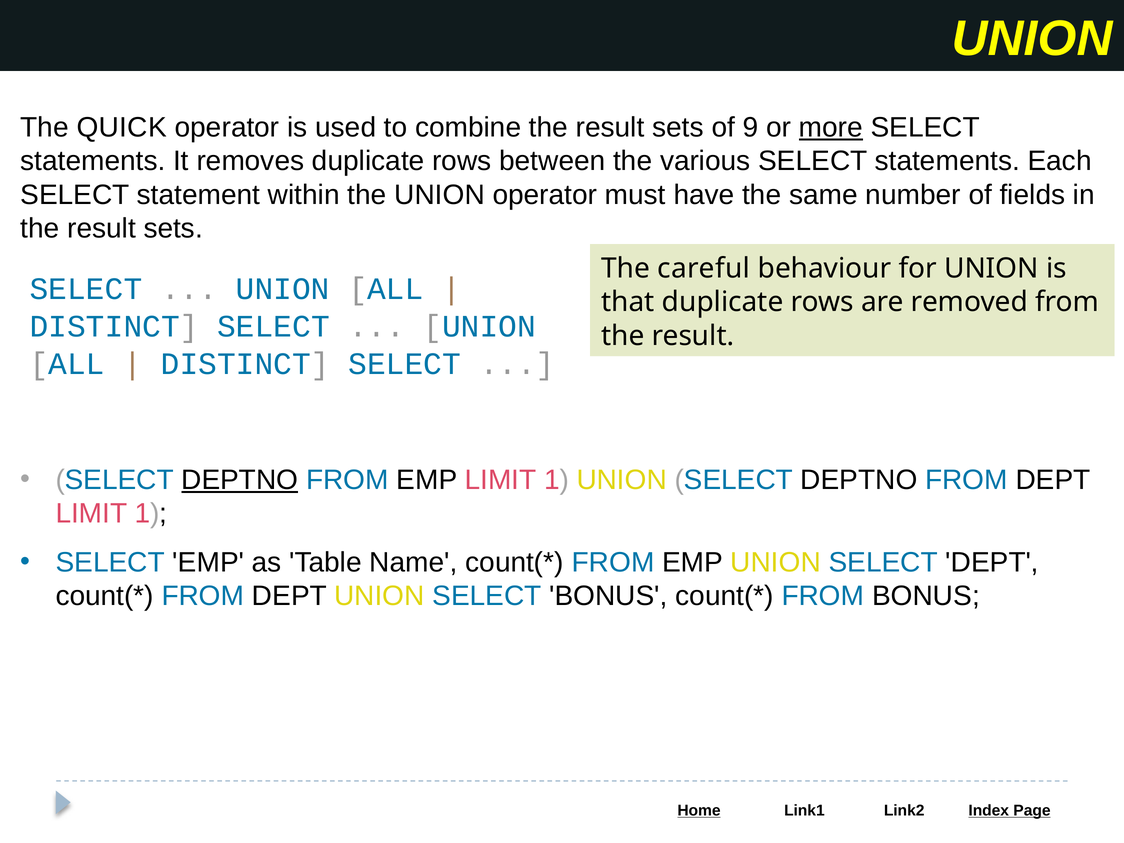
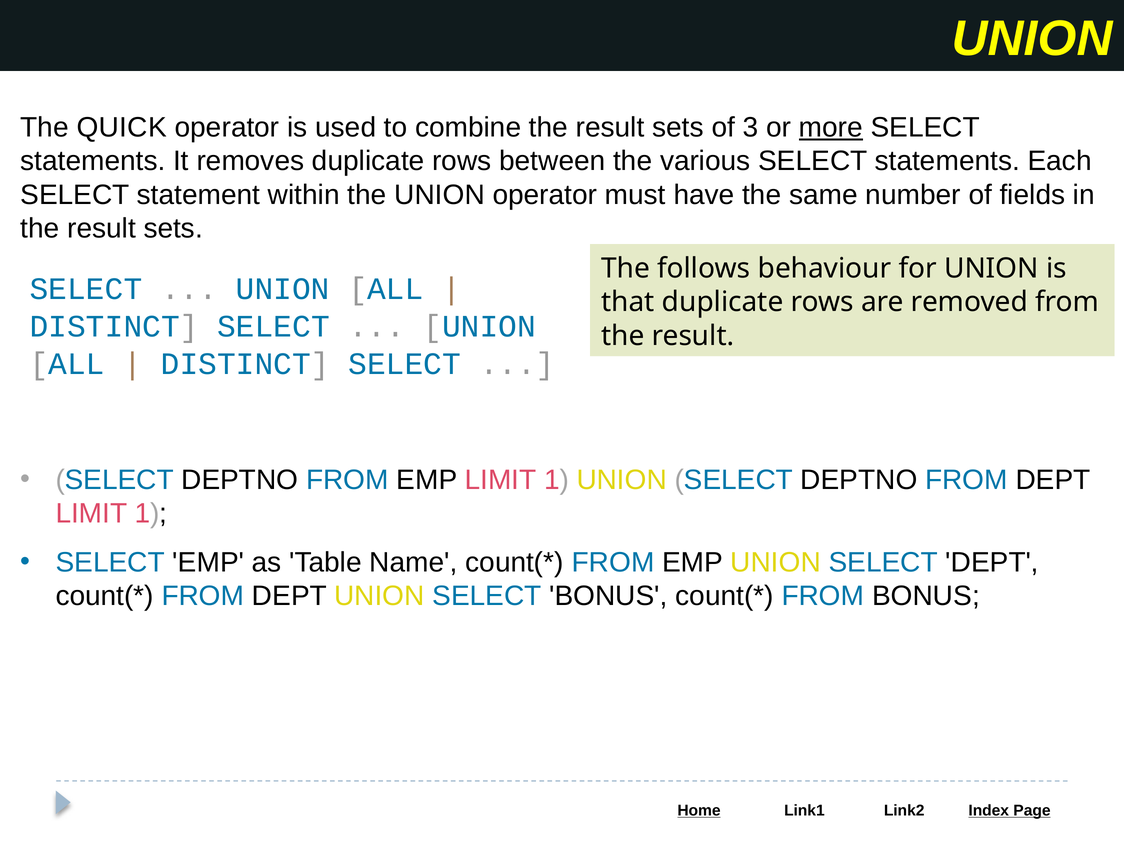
9: 9 -> 3 (751, 127)
careful: careful -> follows (704, 268)
DEPTNO underline: present -> none (240, 480)
